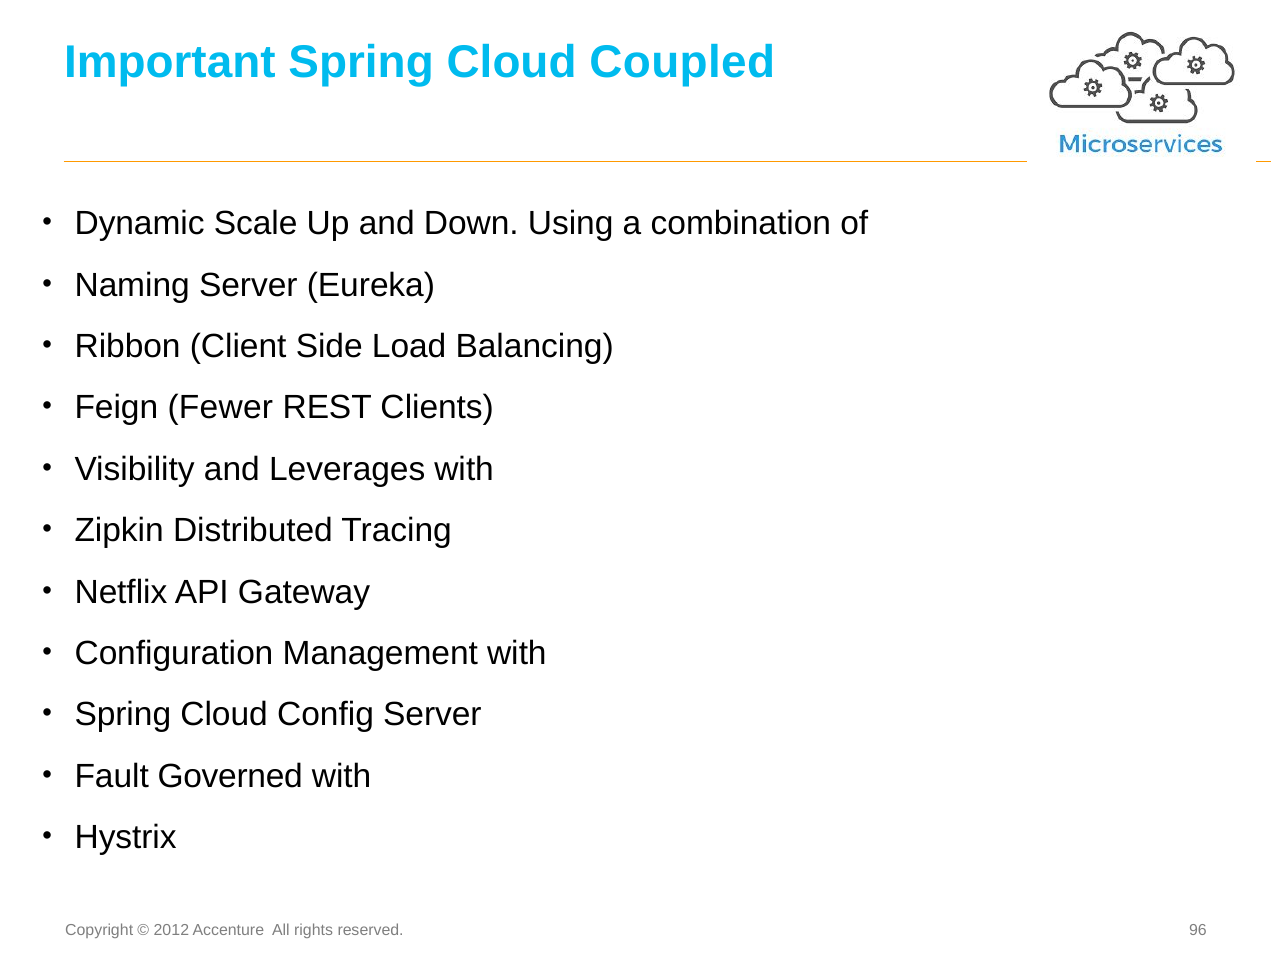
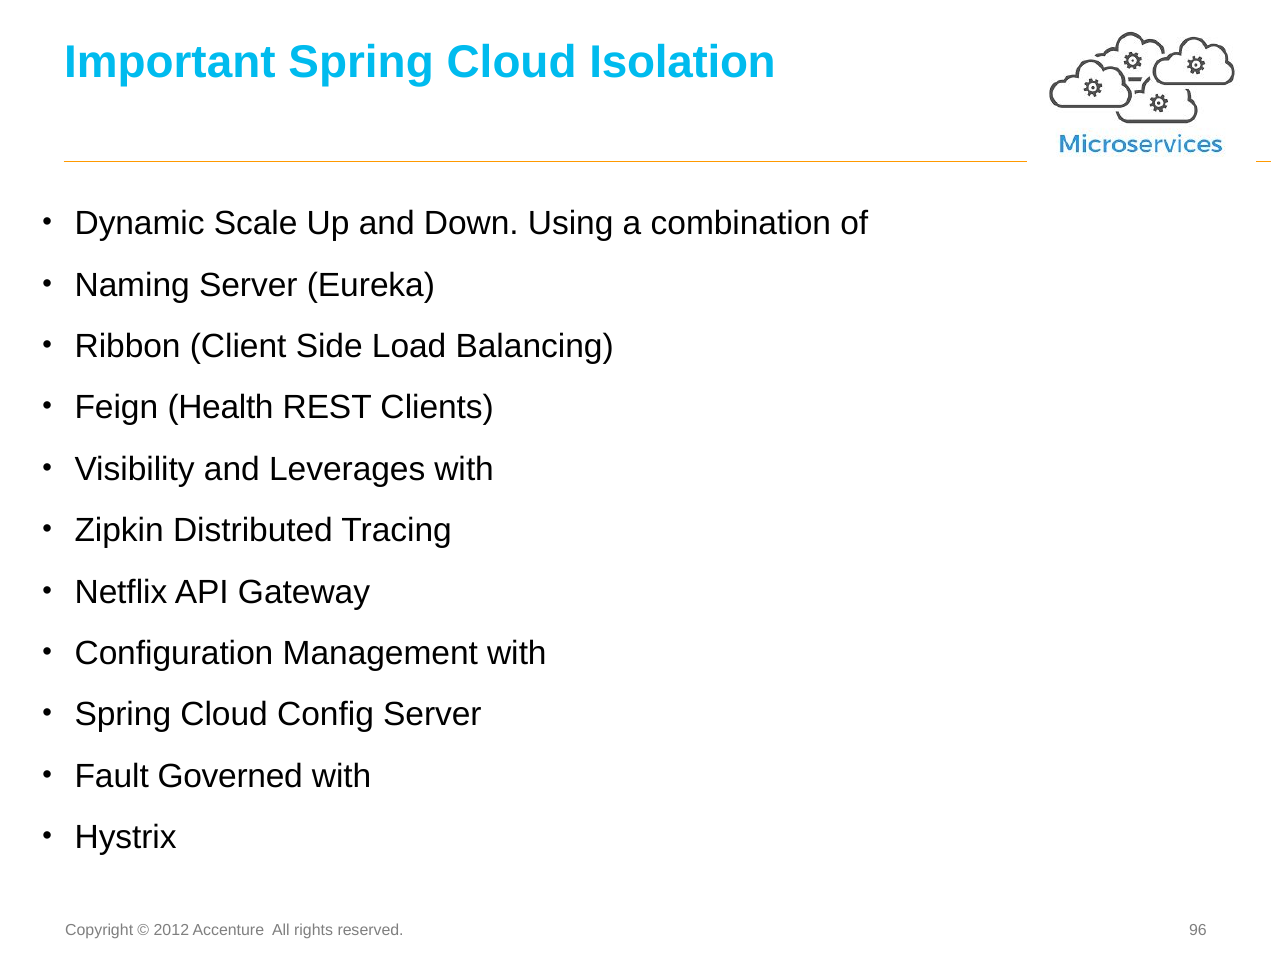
Coupled: Coupled -> Isolation (683, 63)
Fewer: Fewer -> Health (221, 408)
